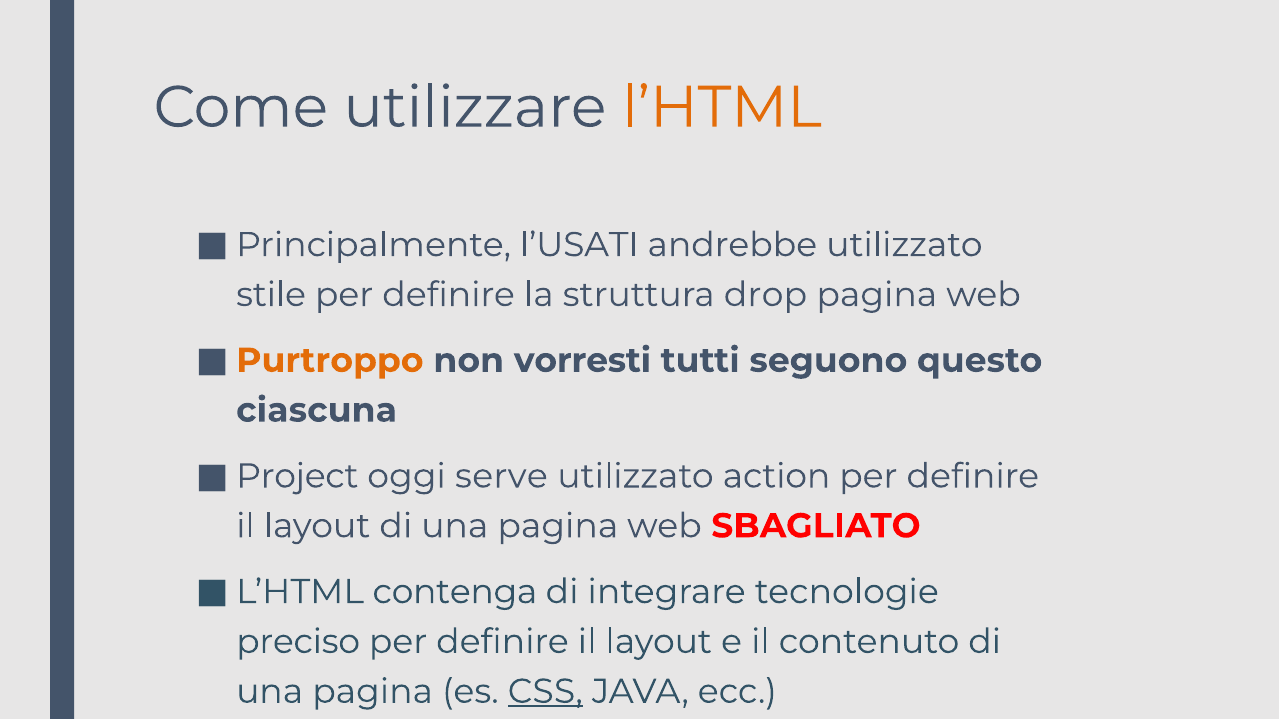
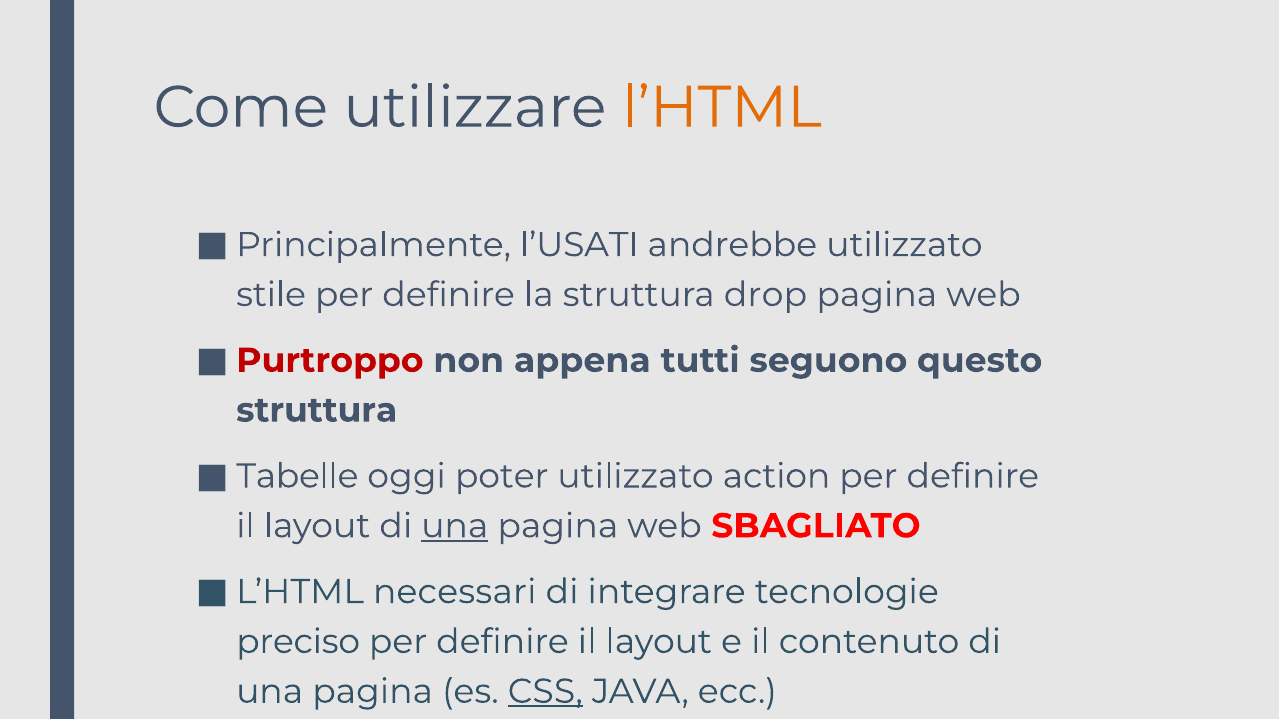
Purtroppo colour: orange -> red (330, 361)
vorresti: vorresti -> appena (582, 361)
ciascuna: ciascuna -> struttura (317, 411)
Project: Project -> Tabelle (297, 476)
serve: serve -> poter (502, 476)
una underline: none -> present (455, 526)
contenga: contenga -> necessari (455, 592)
